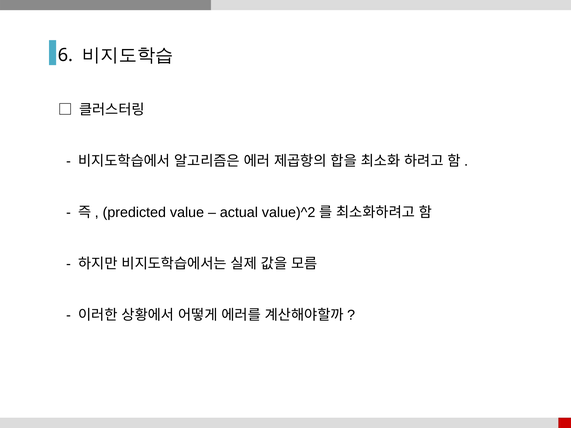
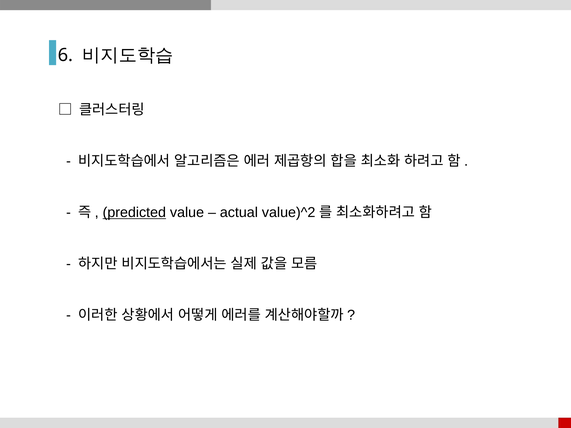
predicted underline: none -> present (134, 213)
